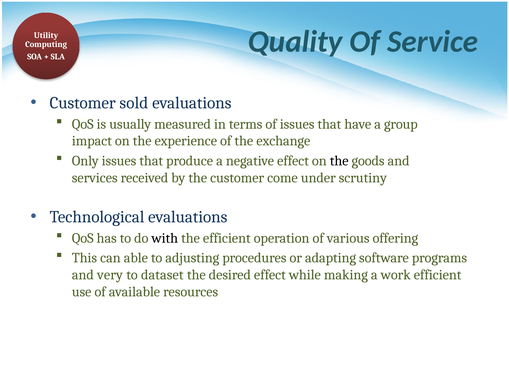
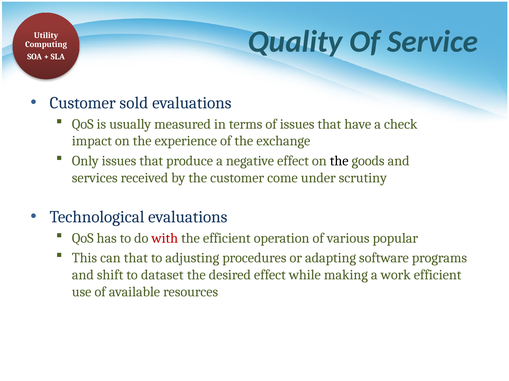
group: group -> check (401, 124)
with colour: black -> red (165, 239)
offering: offering -> popular (395, 239)
can able: able -> that (136, 258)
very: very -> shift (110, 275)
